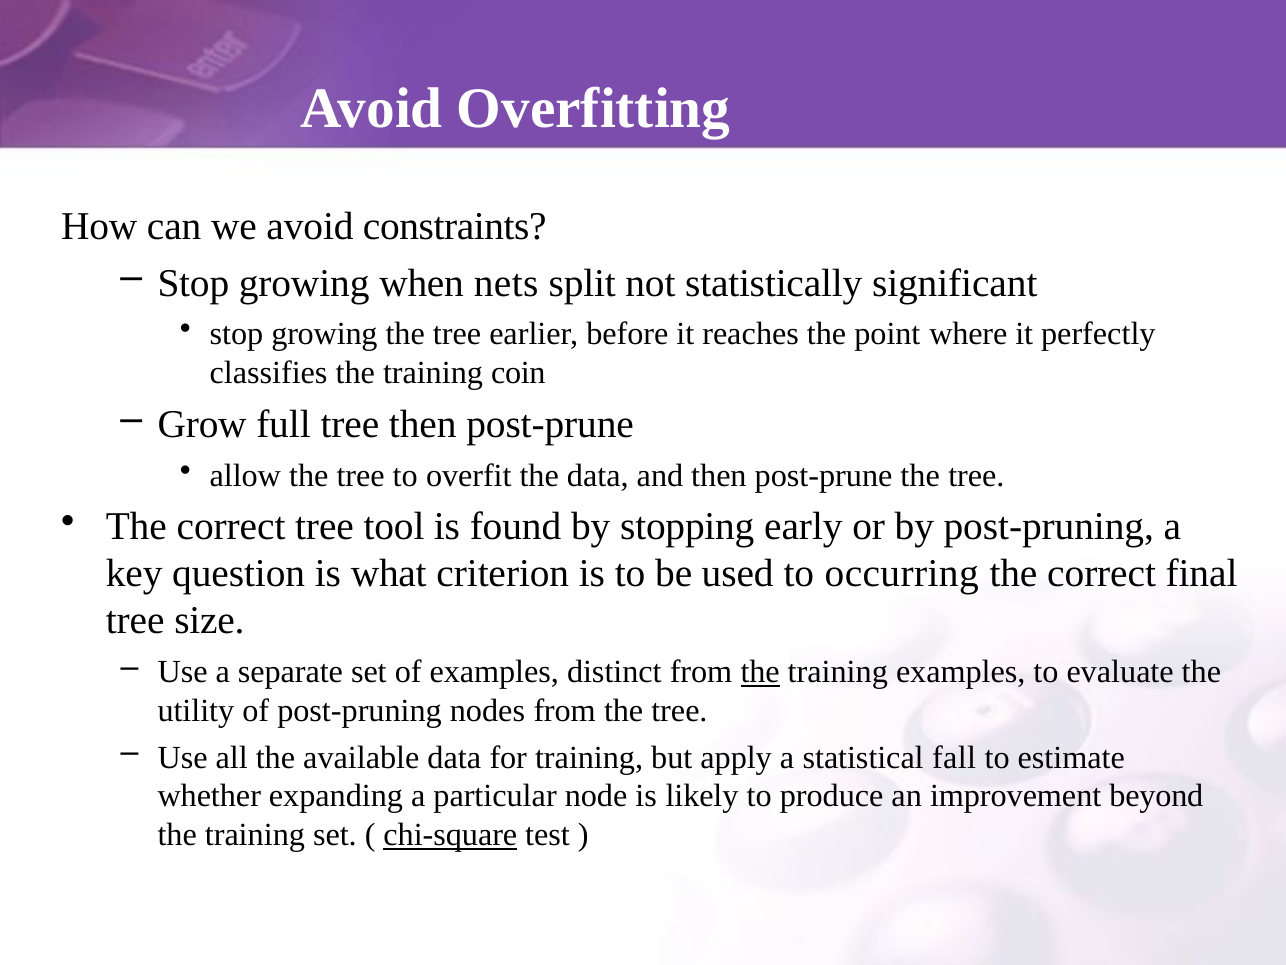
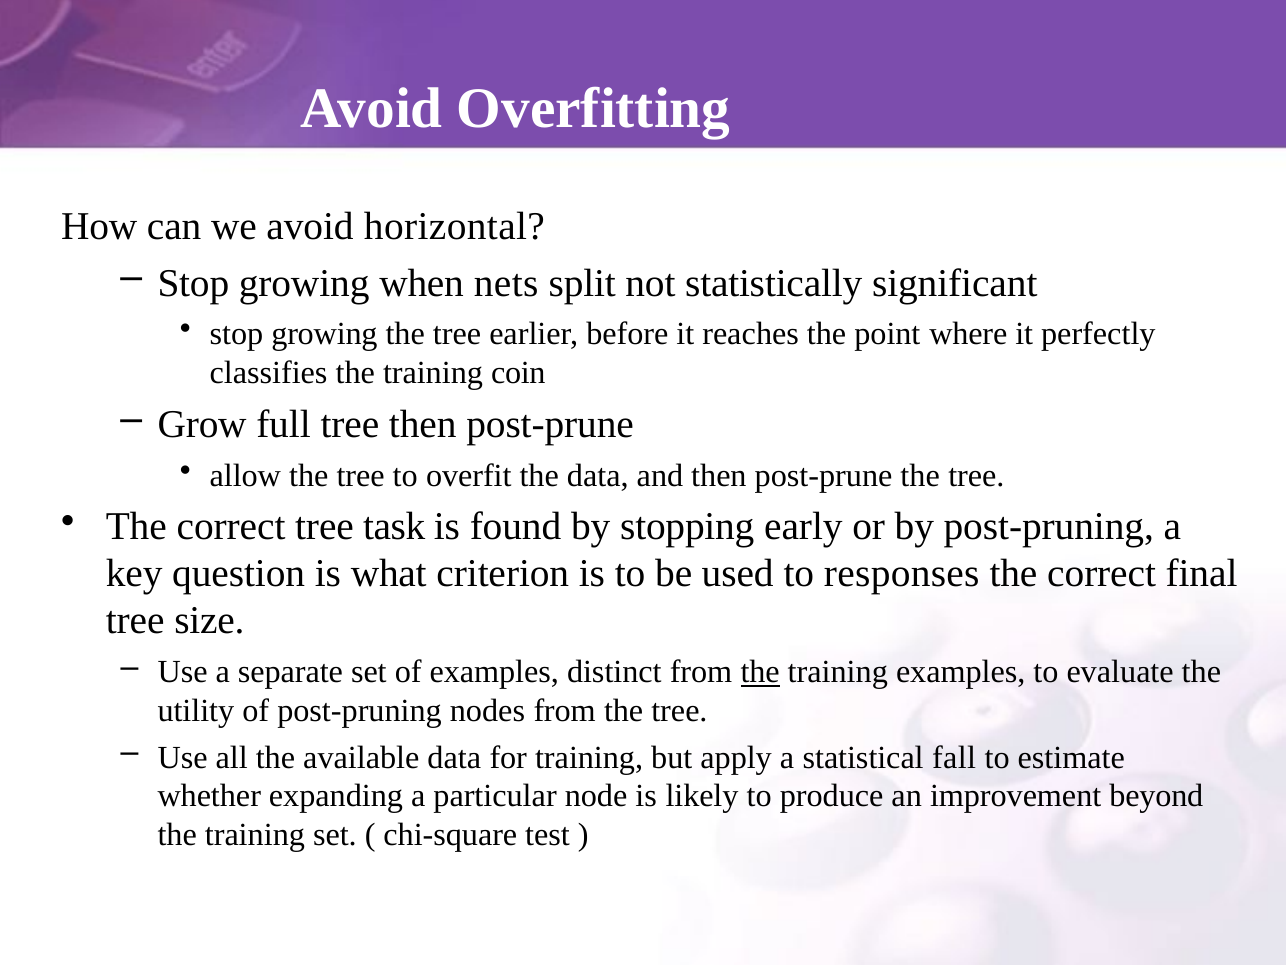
constraints: constraints -> horizontal (454, 226)
tool: tool -> task (394, 527)
occurring: occurring -> responses (902, 574)
chi-square underline: present -> none (450, 835)
